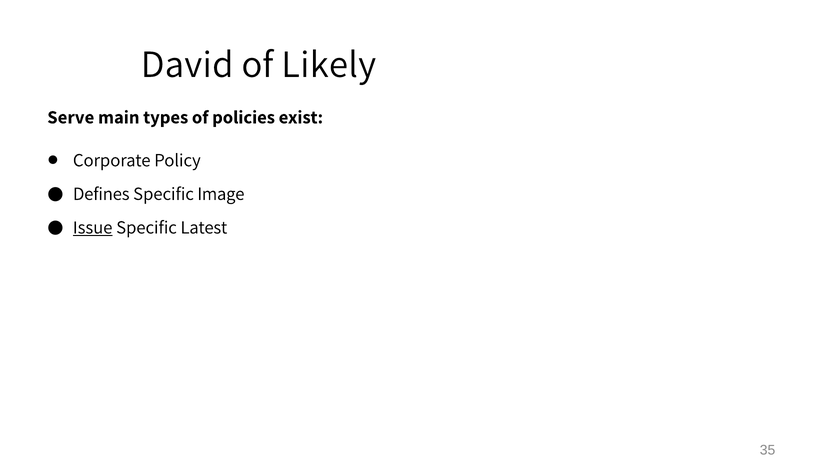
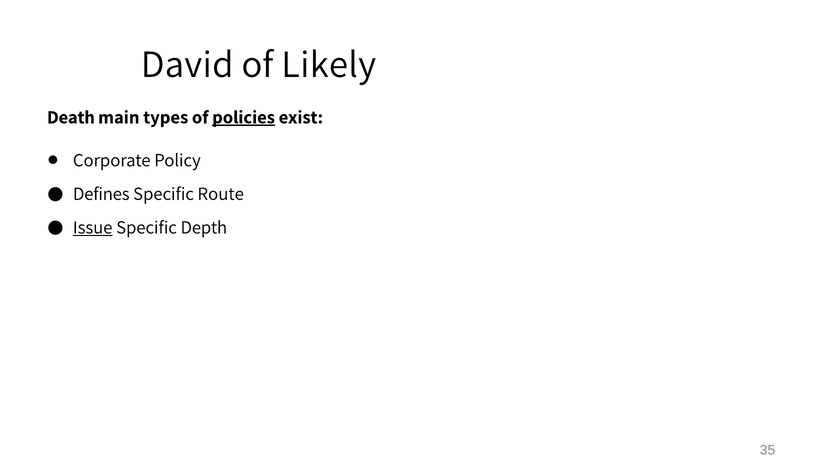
Serve: Serve -> Death (71, 117)
policies underline: none -> present (244, 117)
Image: Image -> Route (221, 194)
Latest: Latest -> Depth (204, 228)
